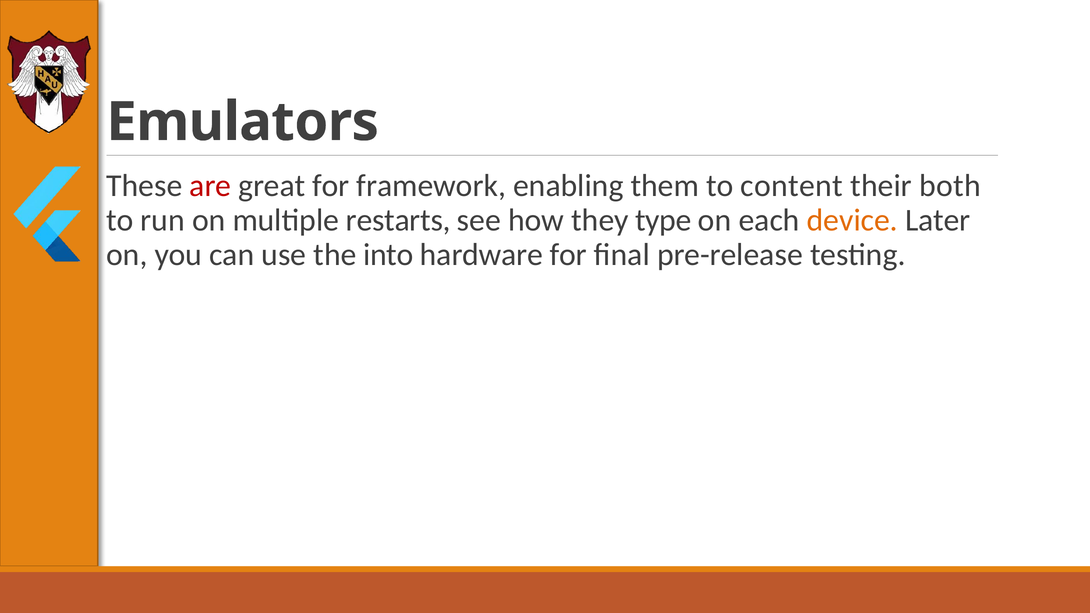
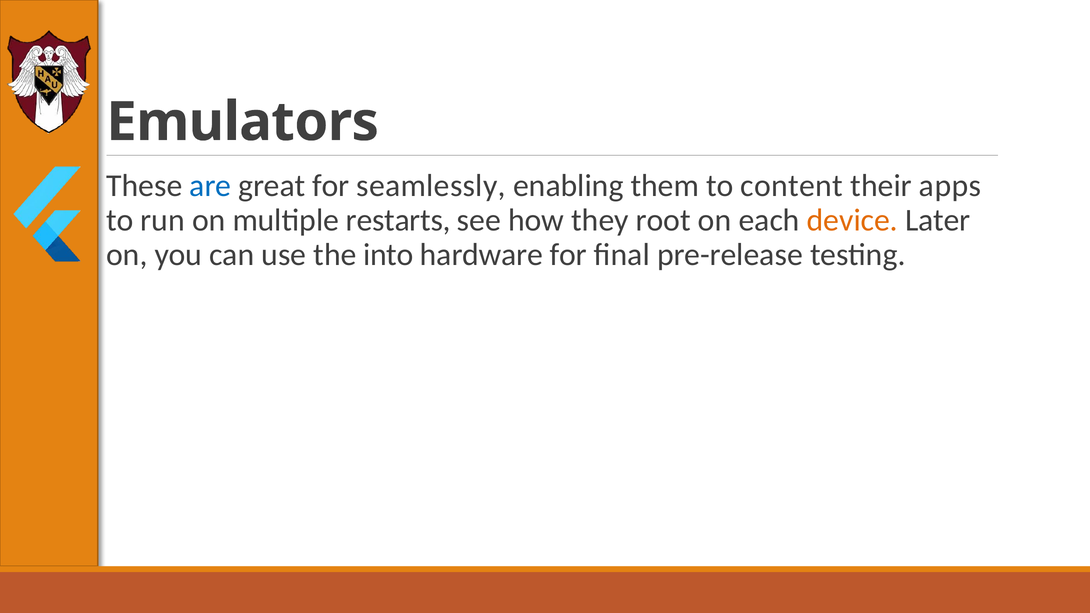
are colour: red -> blue (210, 186)
framework: framework -> seamlessly (431, 186)
both: both -> apps (950, 186)
type: type -> root (663, 220)
